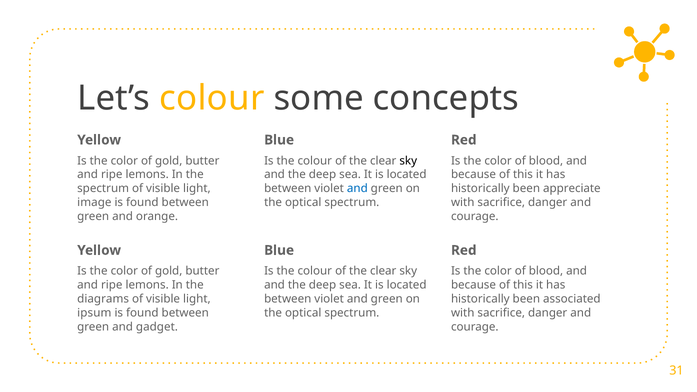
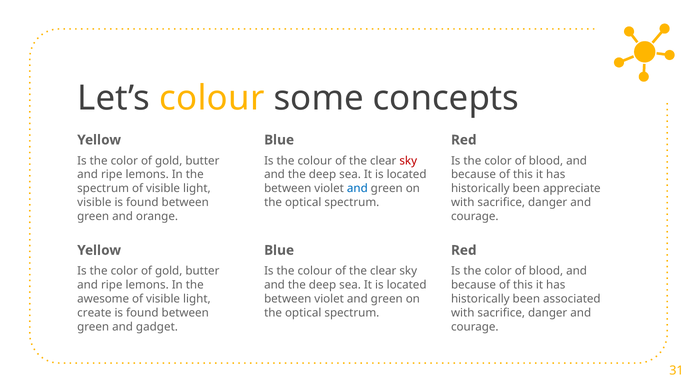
sky colour: black -> red (408, 161)
image: image -> visible (94, 203)
diagrams: diagrams -> awesome (103, 299)
ipsum: ipsum -> create (94, 313)
